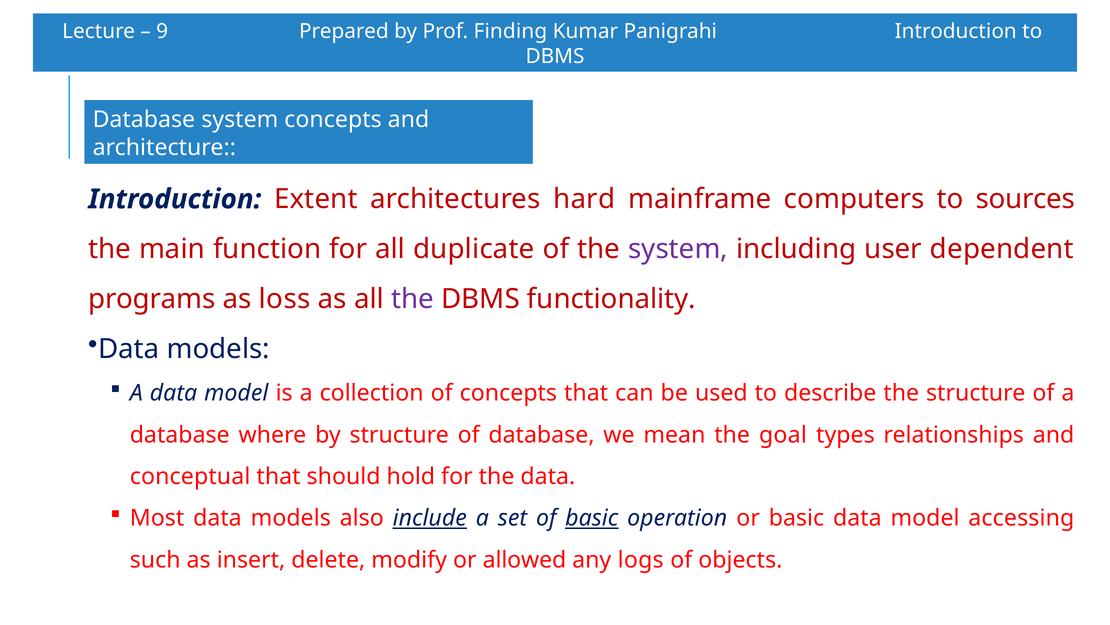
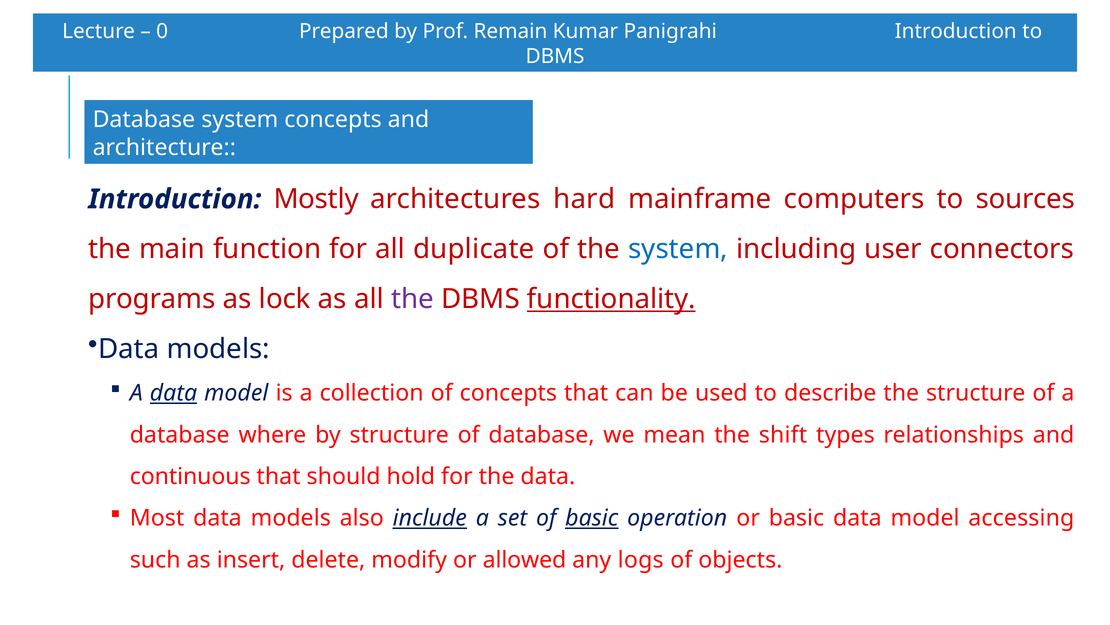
9: 9 -> 0 (162, 32)
Finding: Finding -> Remain (510, 32)
Extent: Extent -> Mostly (316, 199)
system colour: purple -> blue (678, 249)
dependent: dependent -> connectors (1002, 249)
loss: loss -> lock (285, 299)
functionality underline: none -> present (611, 299)
data underline: none -> present (174, 393)
goal: goal -> shift (783, 435)
conceptual: conceptual -> continuous (190, 476)
